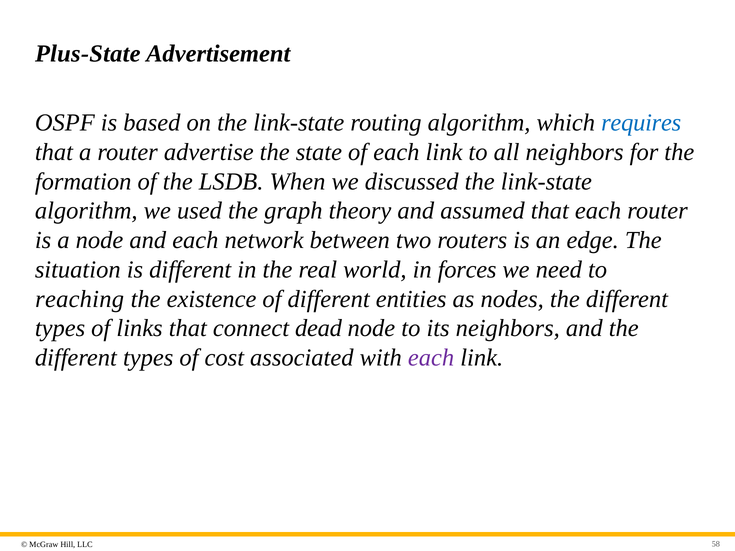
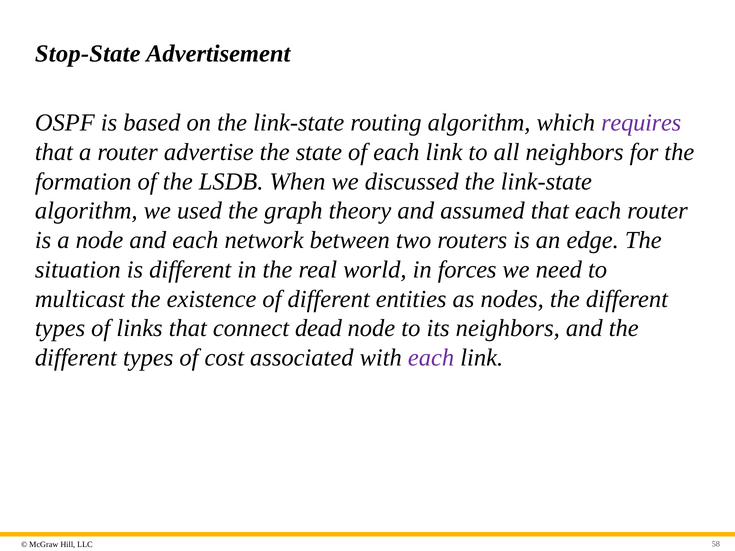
Plus-State: Plus-State -> Stop-State (88, 53)
requires colour: blue -> purple (641, 123)
reaching: reaching -> multicast (80, 299)
